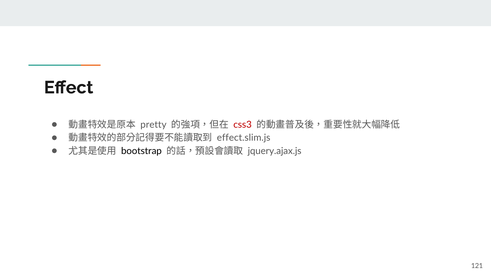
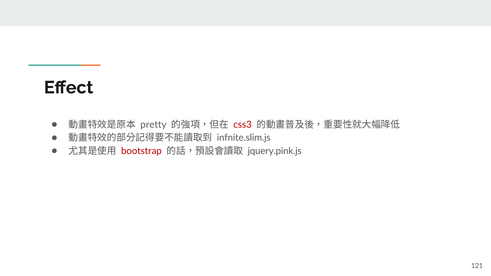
effect.slim.js: effect.slim.js -> infnite.slim.js (244, 138)
bootstrap colour: black -> red (141, 151)
jquery.ajax.js: jquery.ajax.js -> jquery.pink.js (275, 151)
